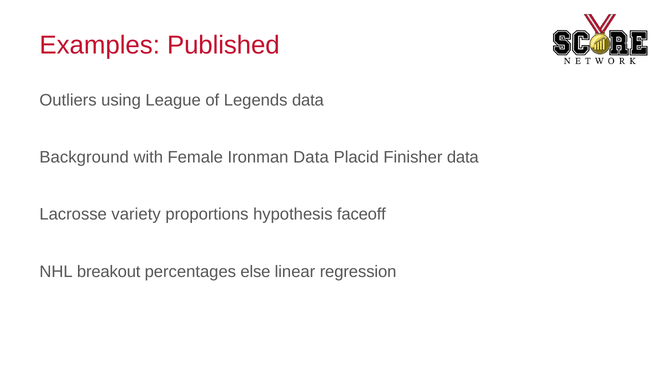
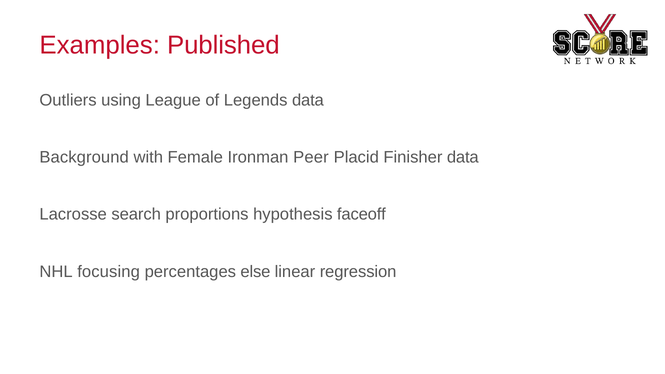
Ironman Data: Data -> Peer (311, 157)
variety: variety -> search (136, 214)
breakout: breakout -> focusing (109, 272)
